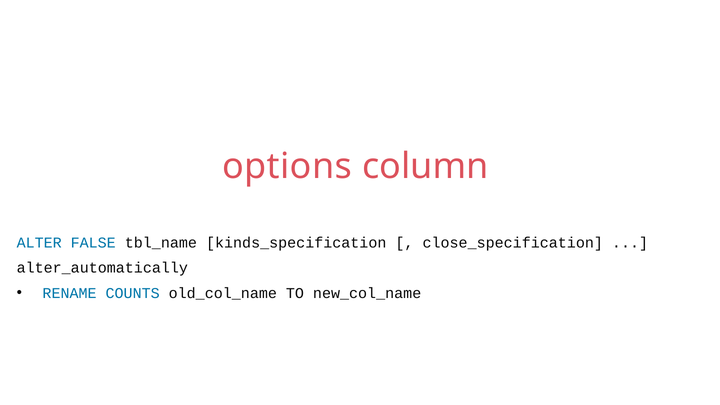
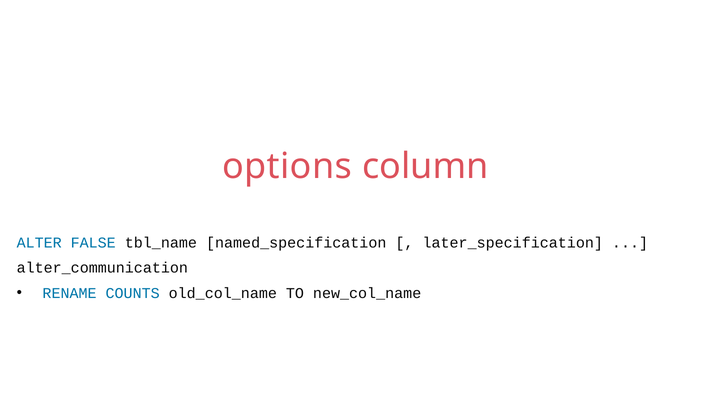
kinds_specification: kinds_specification -> named_specification (296, 243)
close_specification: close_specification -> later_specification (513, 243)
alter_automatically: alter_automatically -> alter_communication (102, 268)
